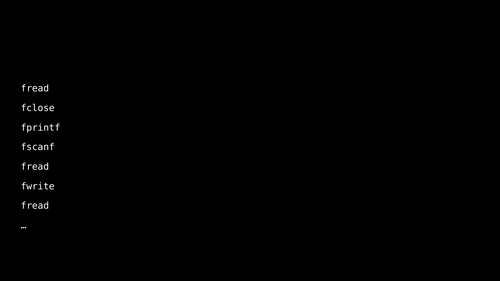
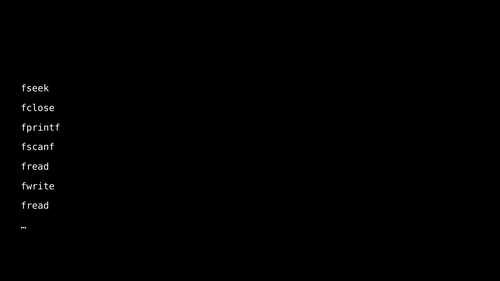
fread: fread -> fseek (35, 89)
